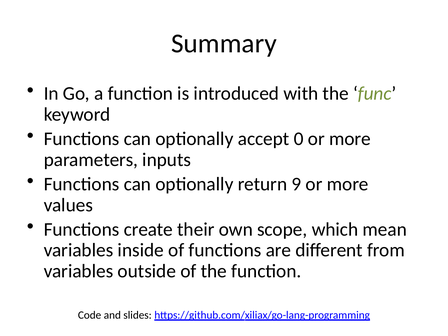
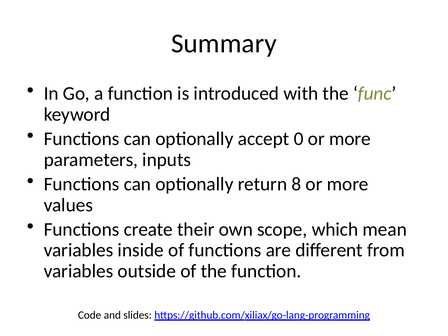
9: 9 -> 8 (296, 184)
